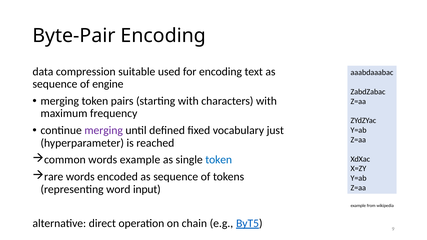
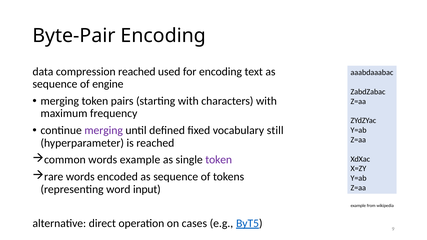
compression suitable: suitable -> reached (137, 72)
just: just -> still (275, 131)
token colour: blue -> purple (219, 160)
chain: chain -> cases (194, 223)
